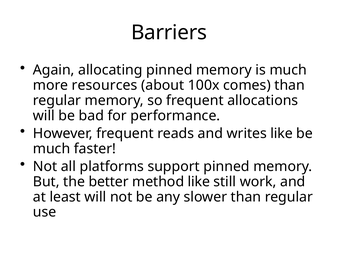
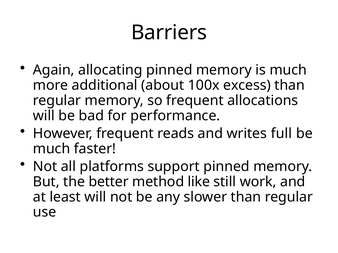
resources: resources -> additional (105, 85)
comes: comes -> excess (247, 85)
writes like: like -> full (281, 134)
